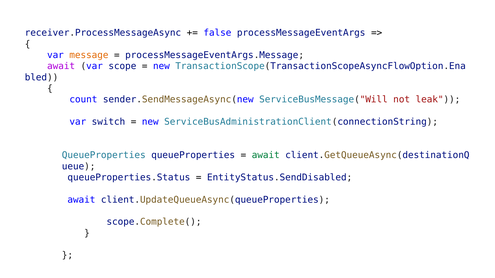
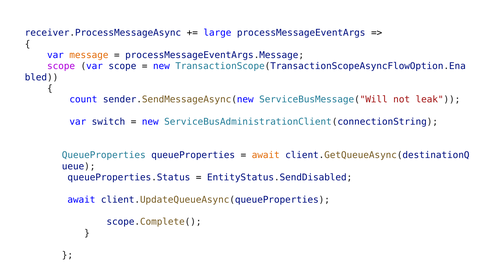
false: false -> large (217, 33)
await: await -> scope (61, 66)
await colour: green -> orange (266, 155)
